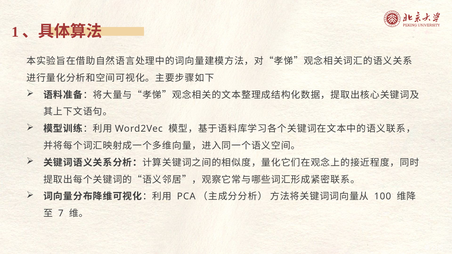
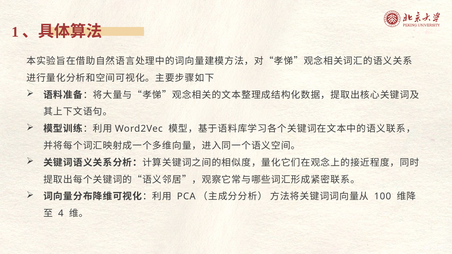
7: 7 -> 4 (61, 214)
